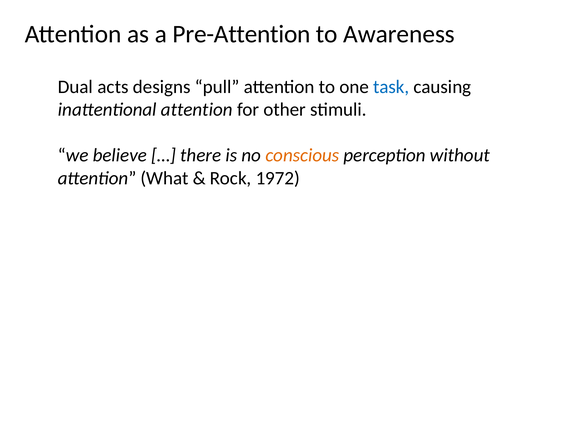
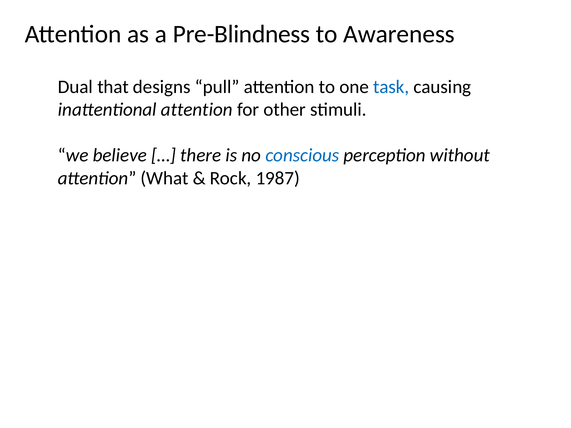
Pre-Attention: Pre-Attention -> Pre-Blindness (242, 34)
acts: acts -> that (113, 87)
conscious colour: orange -> blue (302, 155)
1972: 1972 -> 1987 (278, 178)
